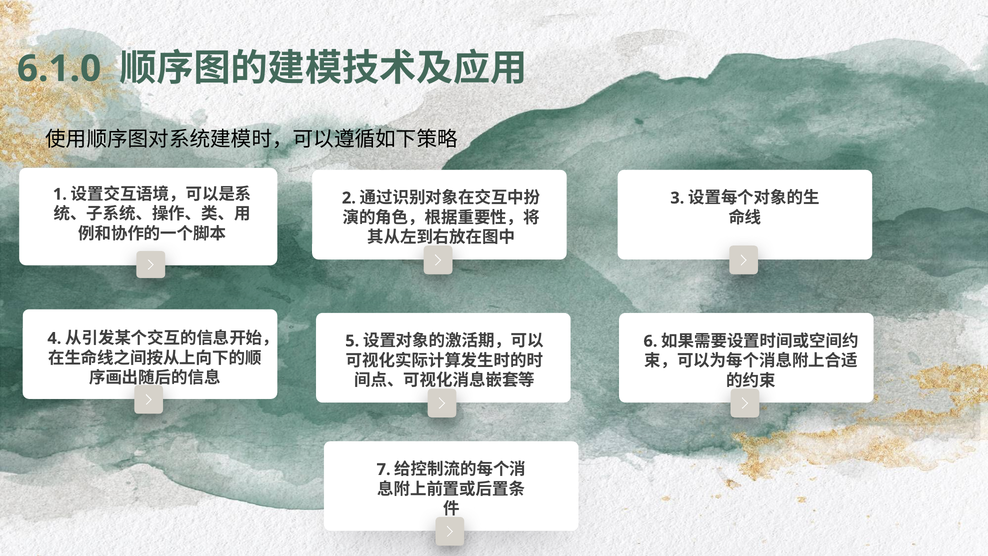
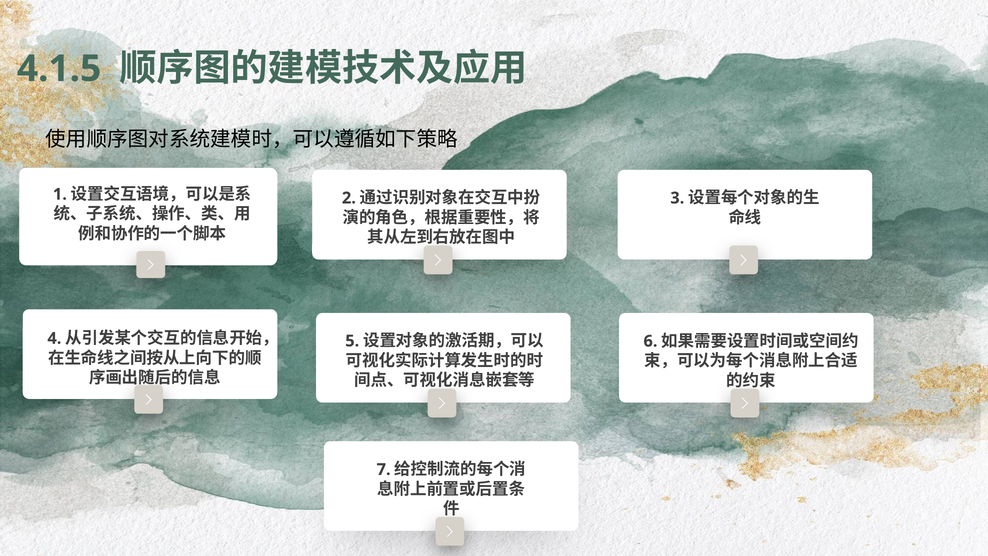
6.1.0: 6.1.0 -> 4.1.5 (59, 69)
